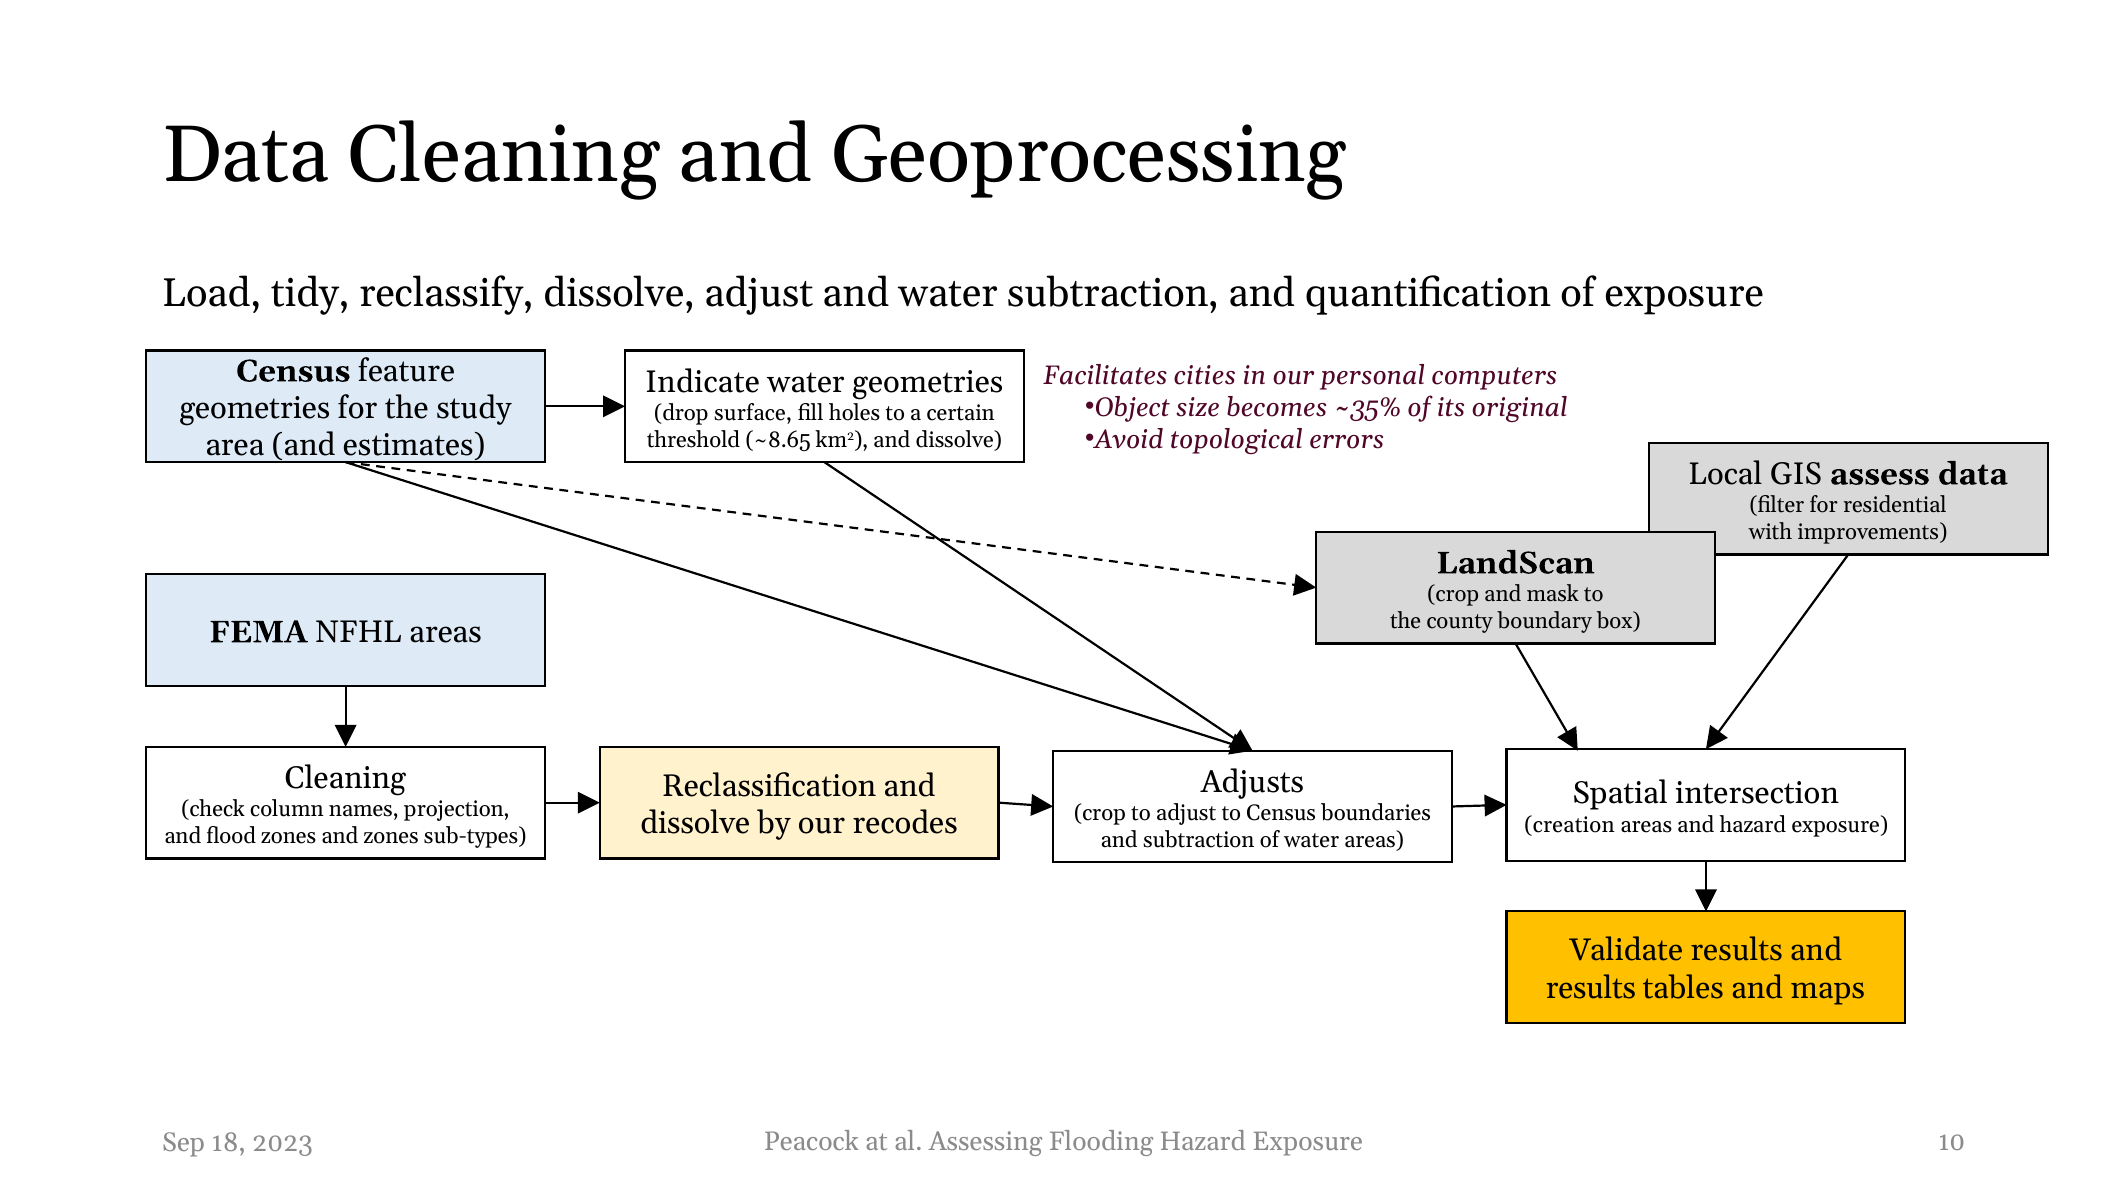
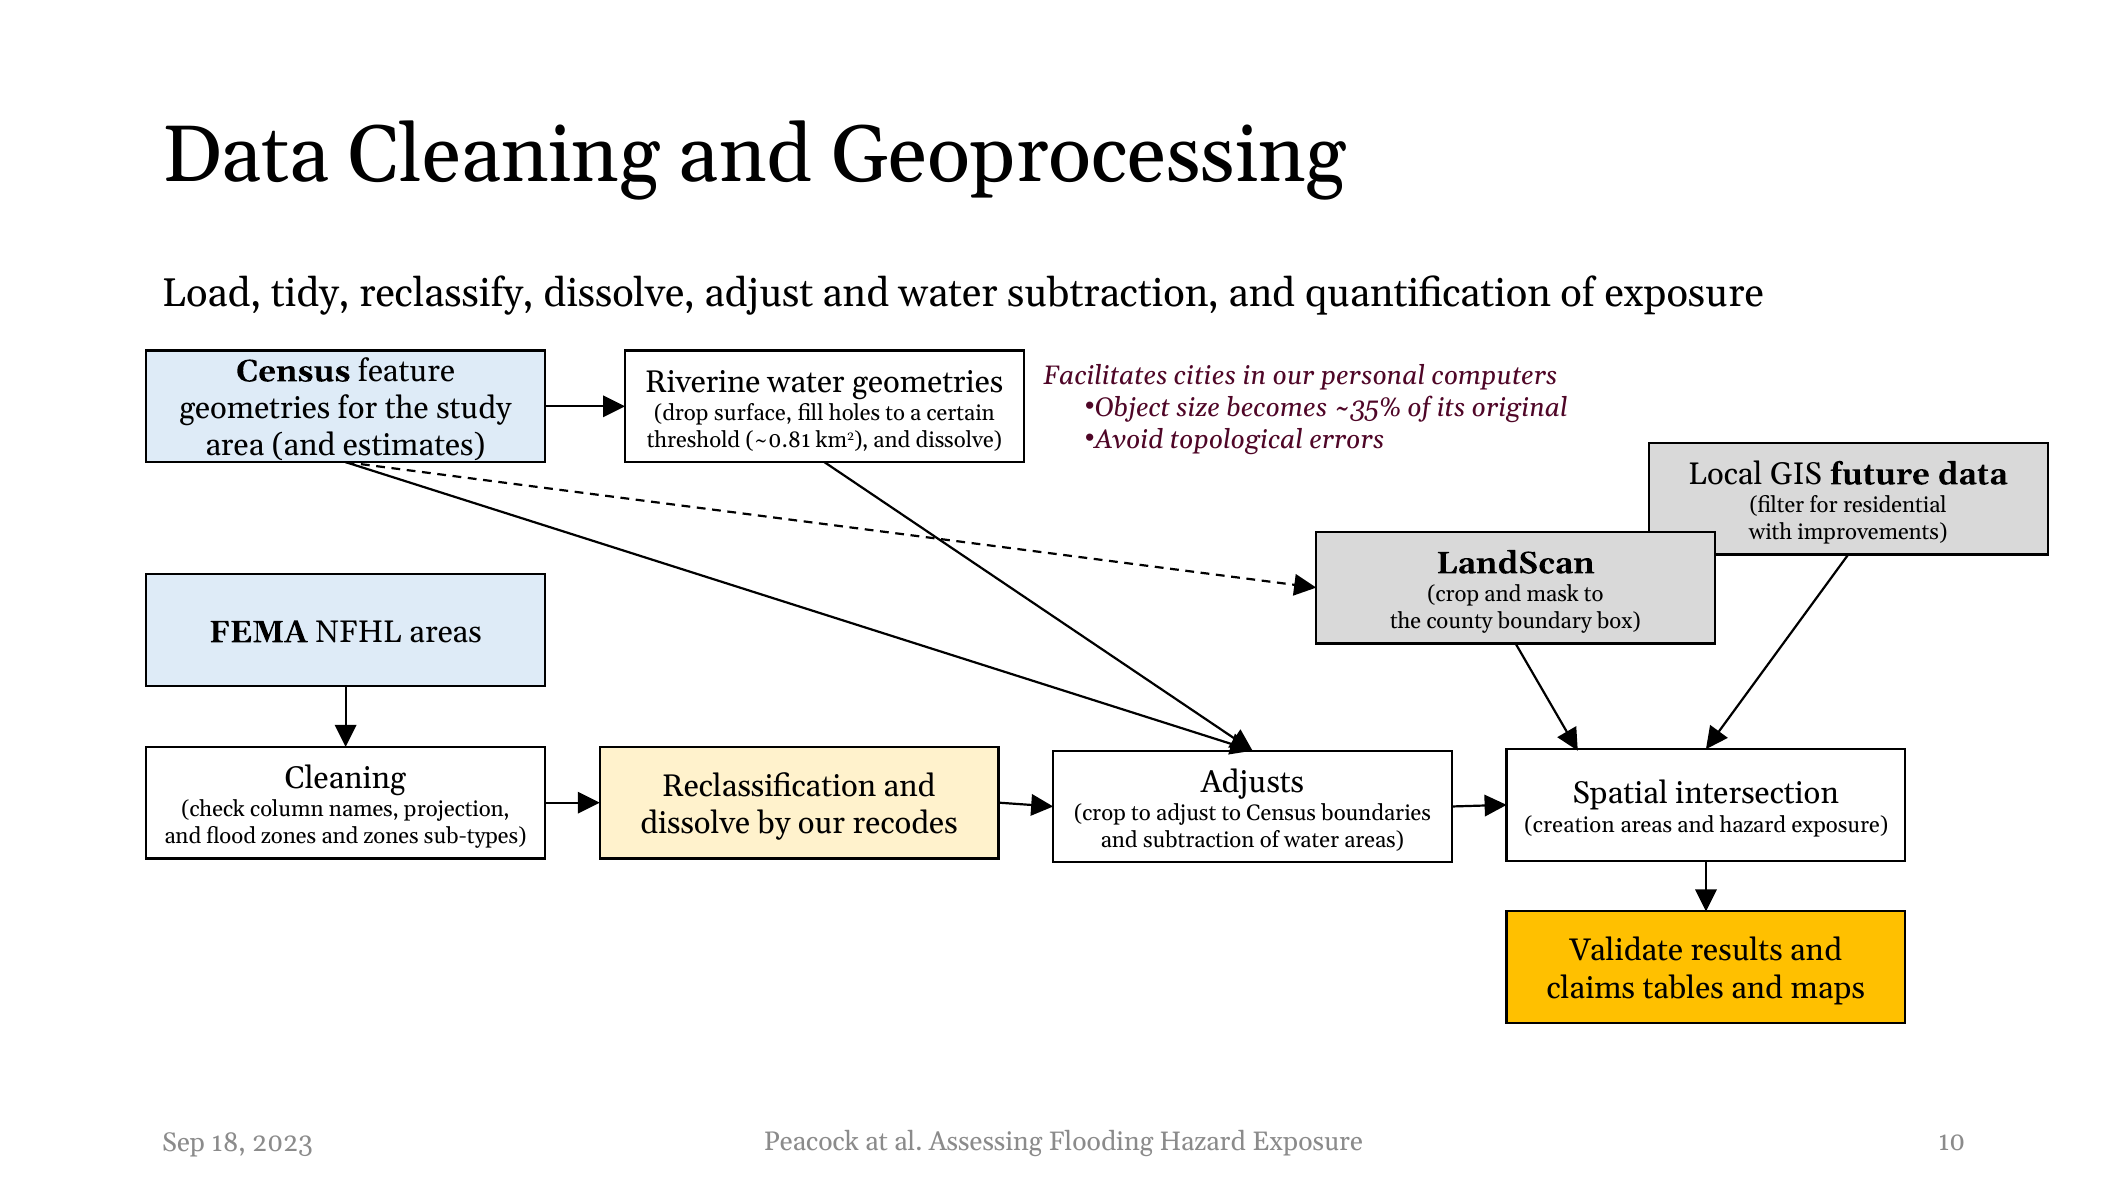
Indicate: Indicate -> Riverine (703, 382)
~8.65: ~8.65 -> ~0.81 (778, 440)
assess: assess -> future (1880, 474)
results: results -> claims (1591, 988)
